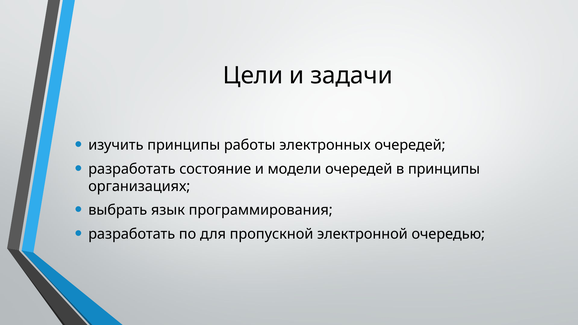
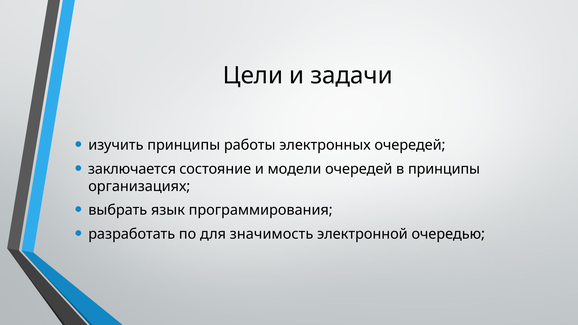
разработать: разработать -> заключается (132, 169)
пропускной: пропускной -> значимость (272, 234)
